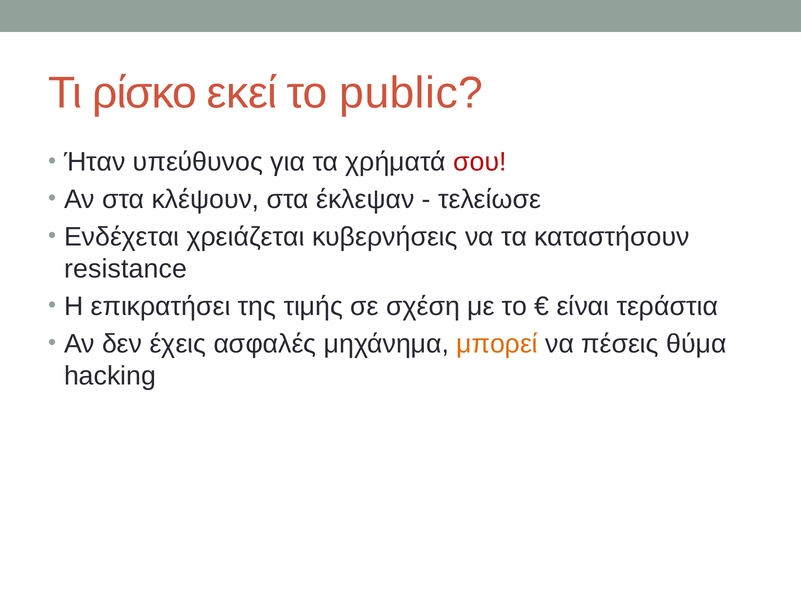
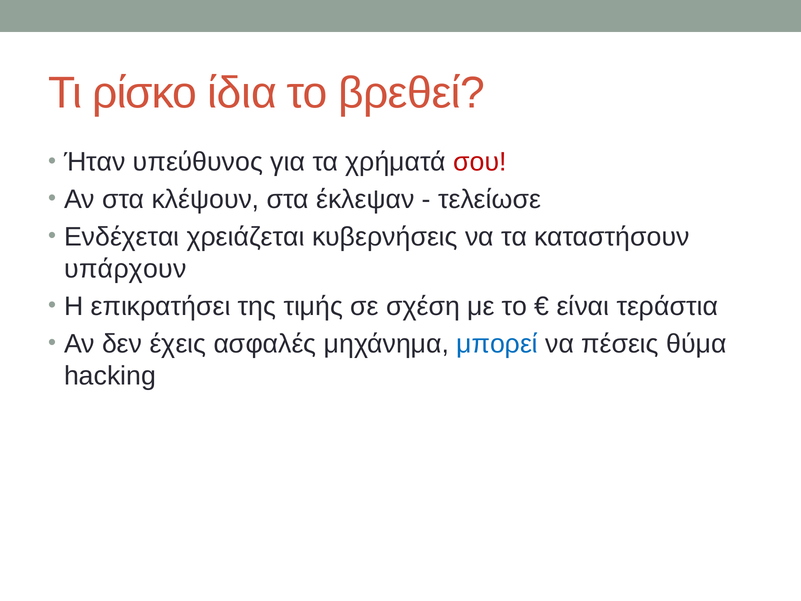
εκεί: εκεί -> ίδια (242, 93)
public: public -> βρεθεί (412, 93)
resistance: resistance -> υπάρχουν (125, 269)
μπορεί colour: orange -> blue (497, 344)
